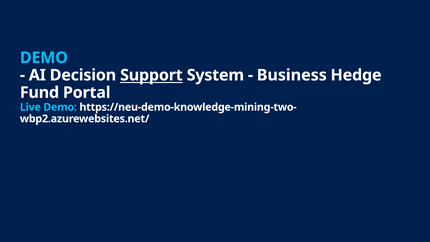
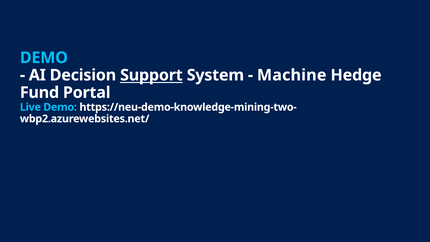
Business: Business -> Machine (292, 75)
